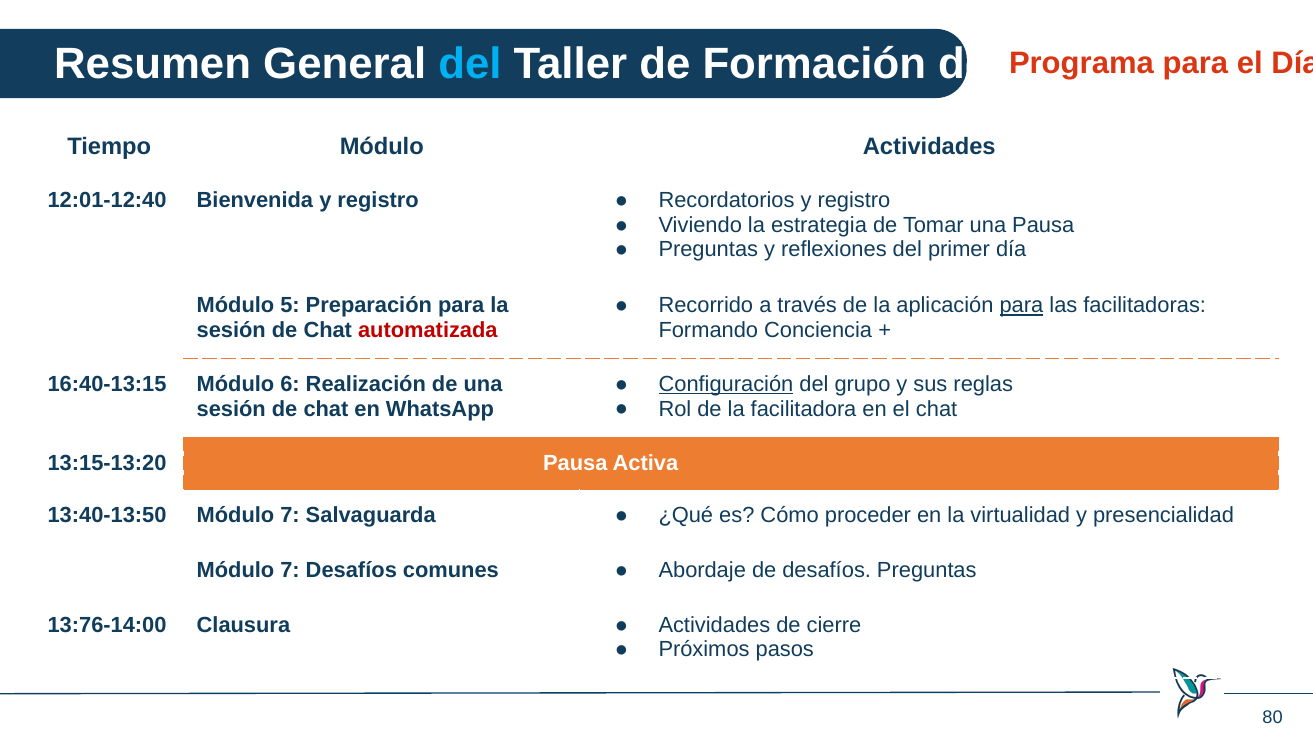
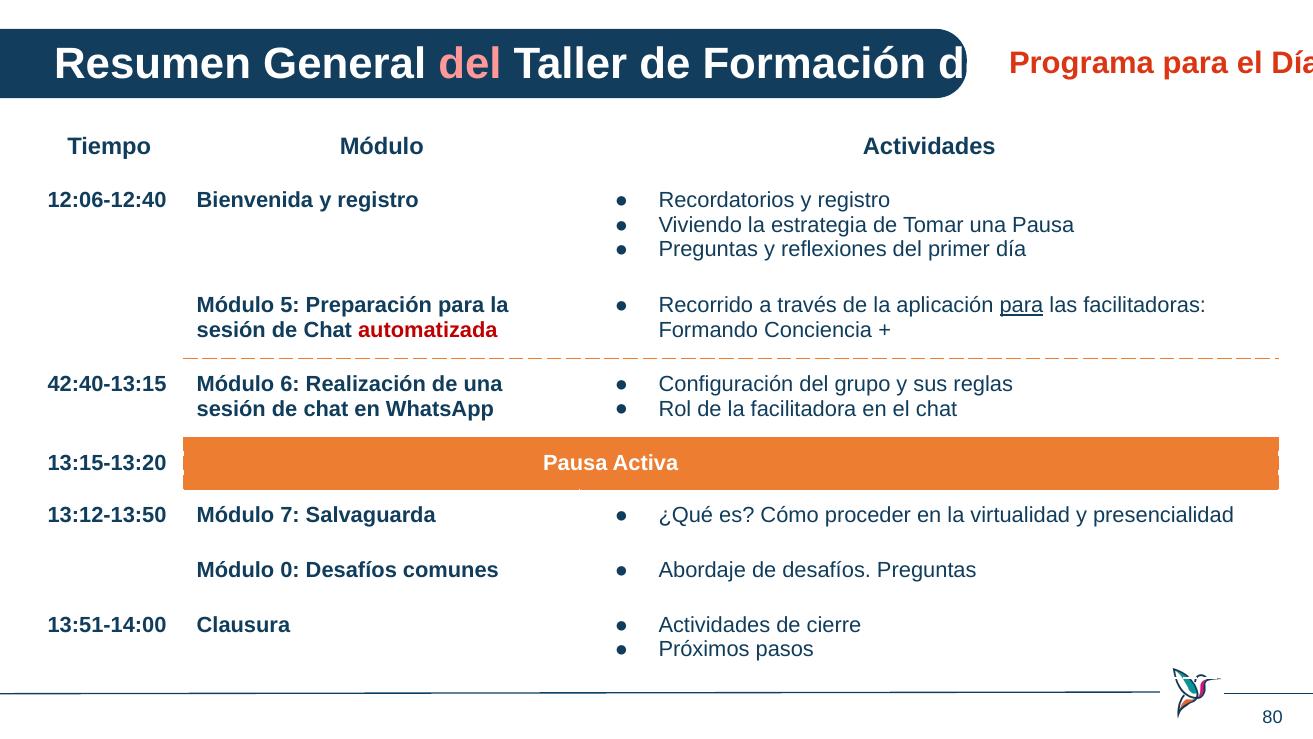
del colour: light blue -> pink (470, 64)
12:01-12:40: 12:01-12:40 -> 12:06-12:40 (107, 200)
16:40-13:15: 16:40-13:15 -> 42:40-13:15 (107, 384)
Configuración underline: present -> none (726, 384)
13:40-13:50: 13:40-13:50 -> 13:12-13:50 (107, 515)
7: 7 -> 0 (290, 570)
13:76-14:00: 13:76-14:00 -> 13:51-14:00 (107, 625)
